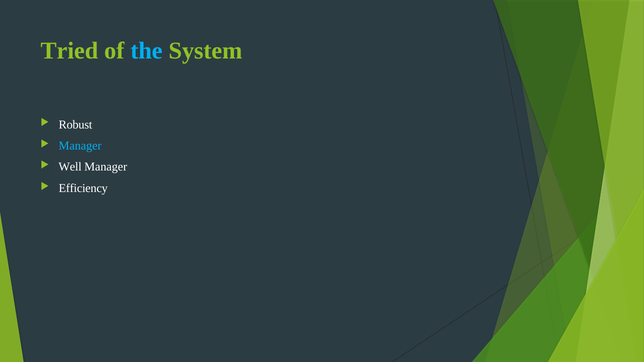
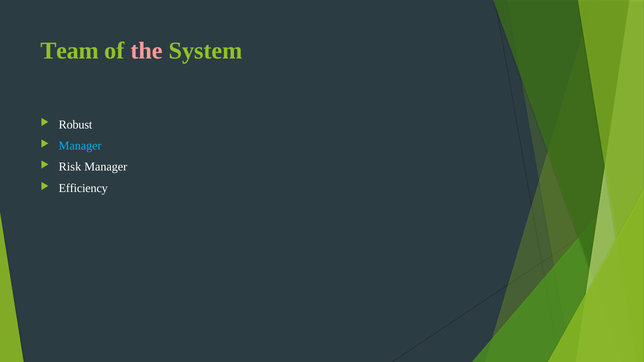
Tried: Tried -> Team (70, 51)
the colour: light blue -> pink (146, 51)
Well: Well -> Risk (70, 167)
